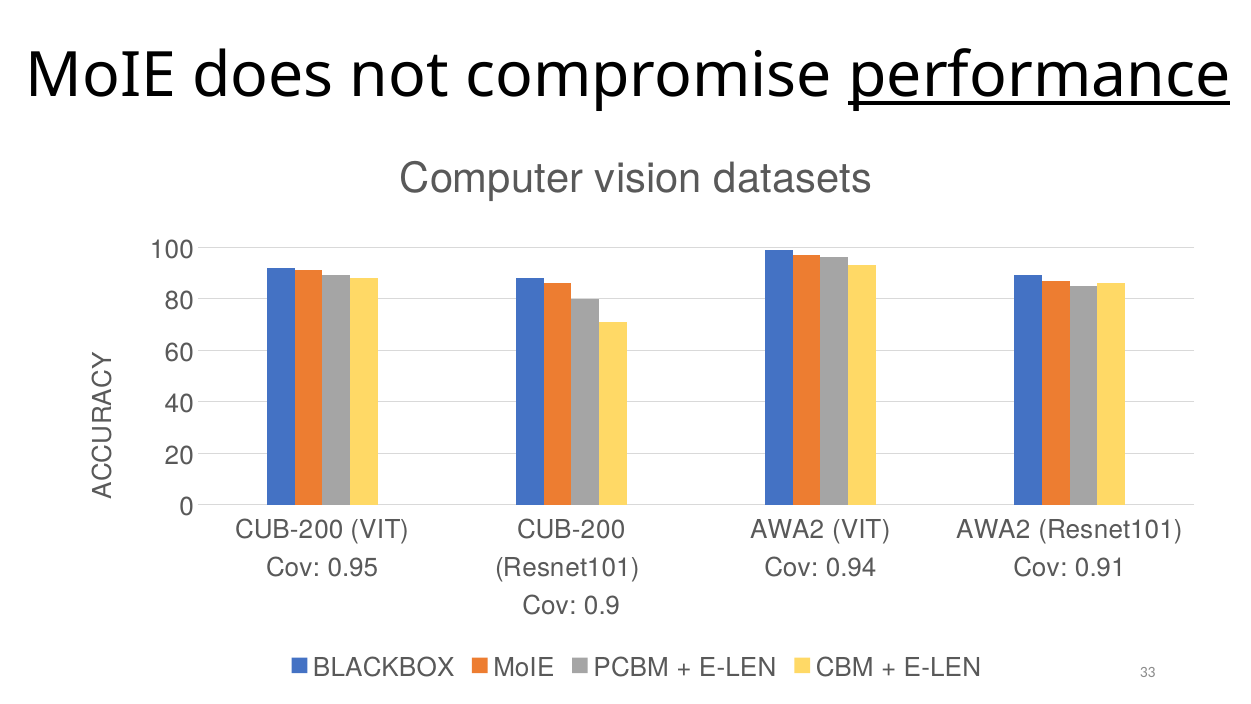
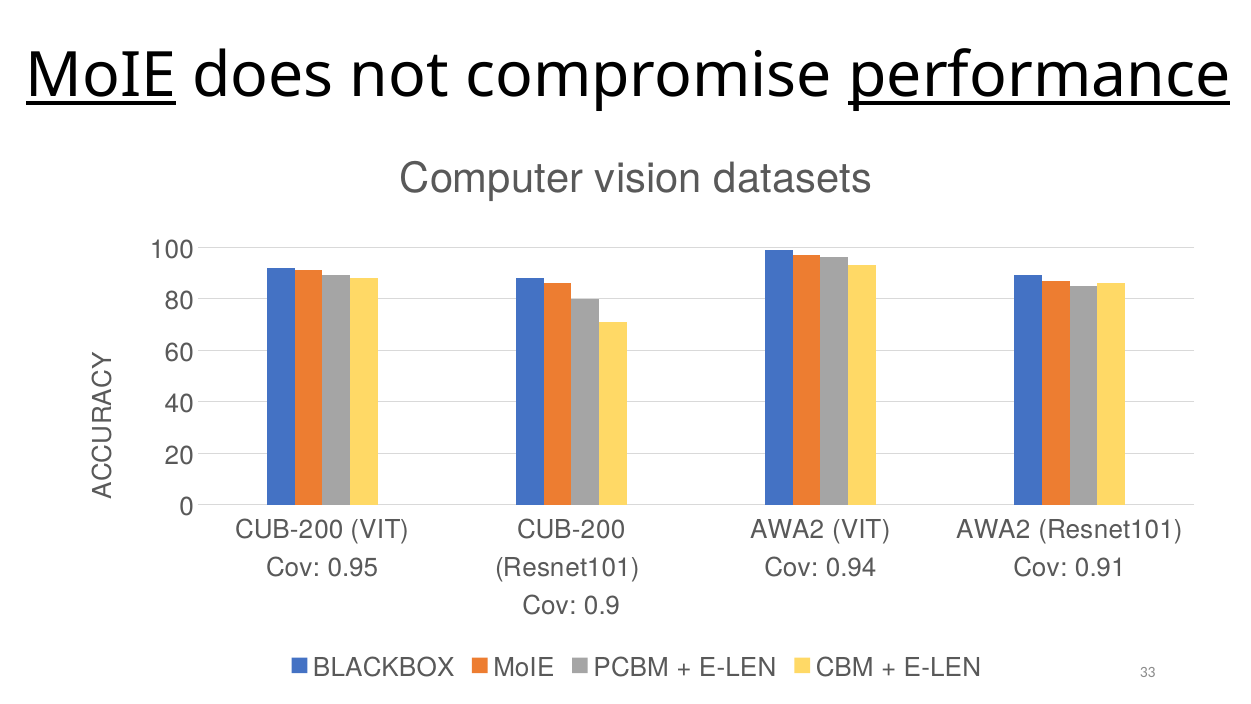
MoIE underline: none -> present (101, 76)
